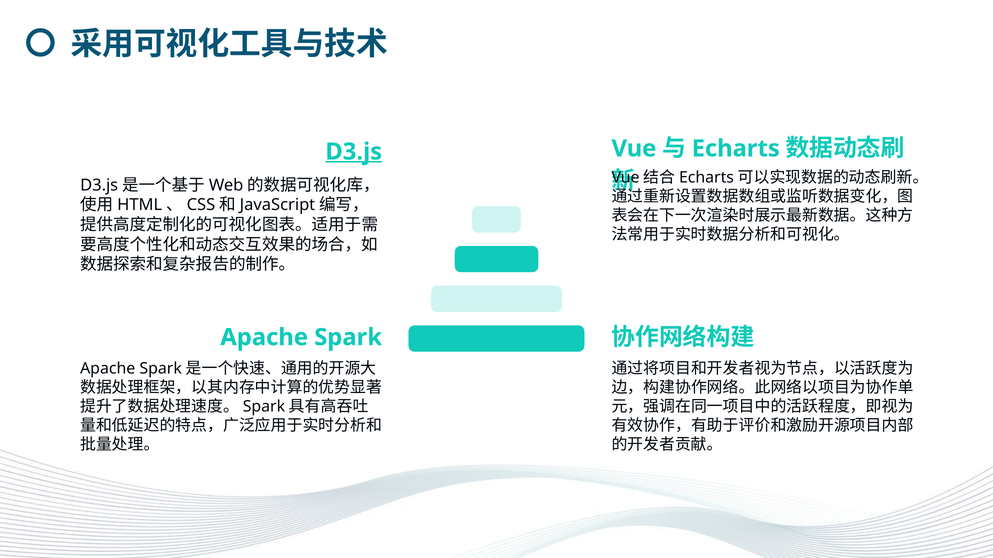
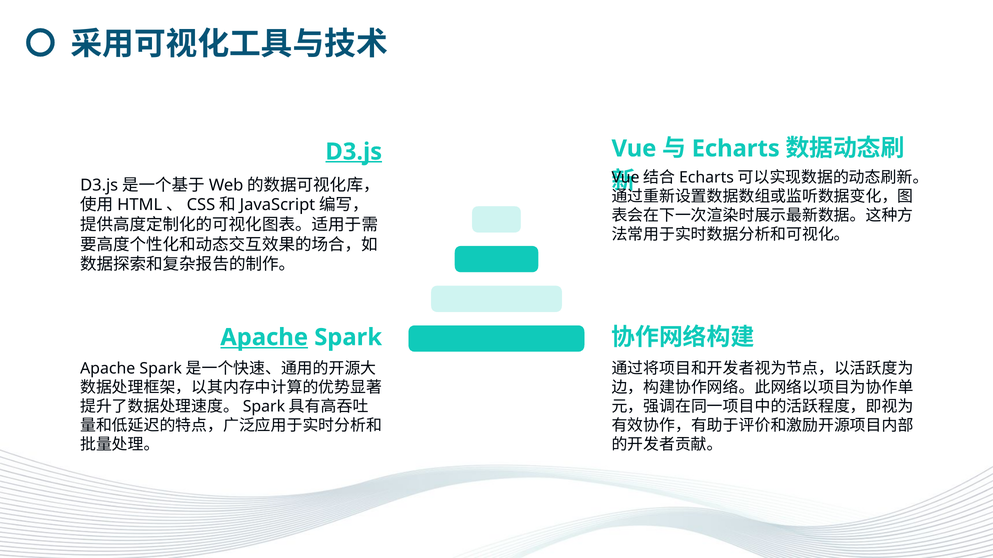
Apache underline: none -> present (264, 338)
